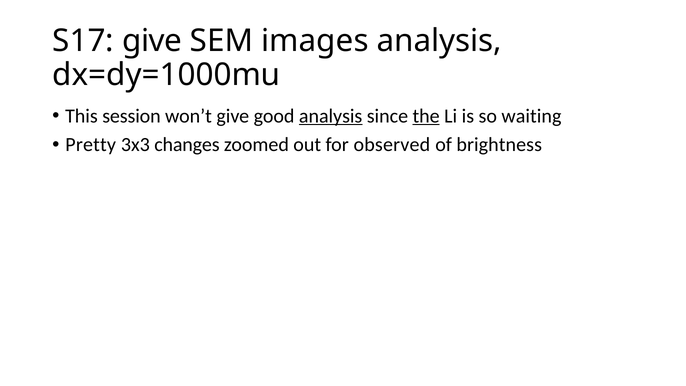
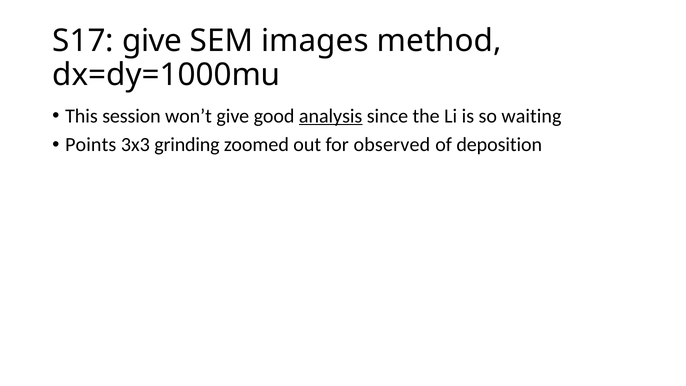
images analysis: analysis -> method (439, 41)
the underline: present -> none (426, 116)
Pretty: Pretty -> Points (91, 145)
changes: changes -> grinding (187, 145)
brightness: brightness -> deposition (499, 145)
